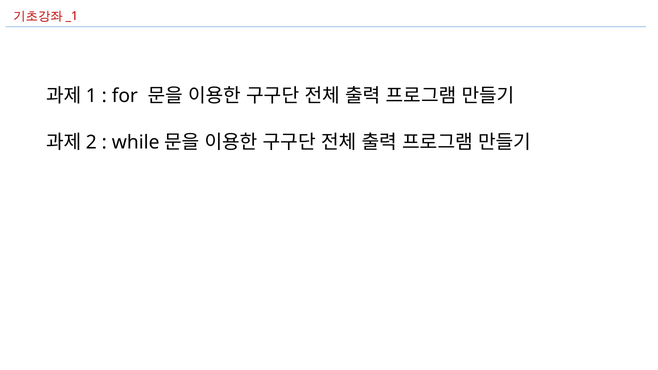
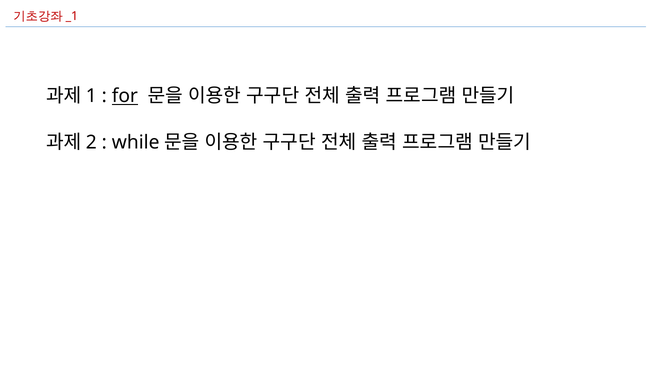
for underline: none -> present (125, 96)
